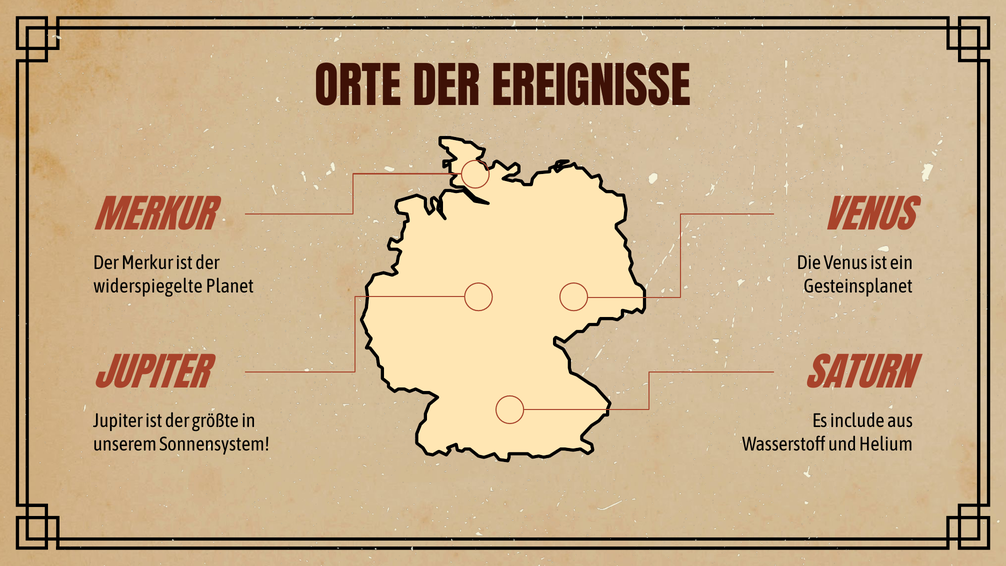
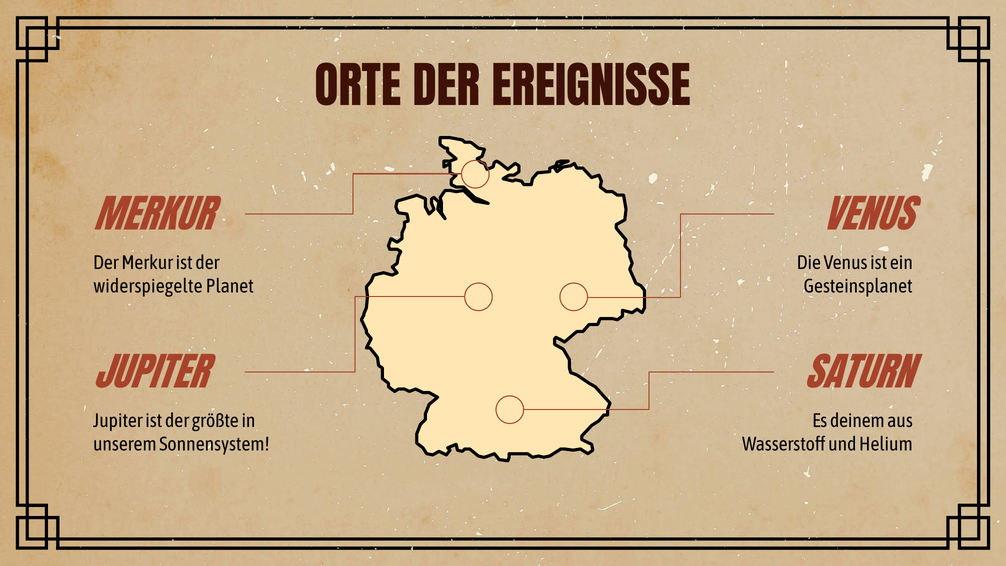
include: include -> deinem (857, 421)
